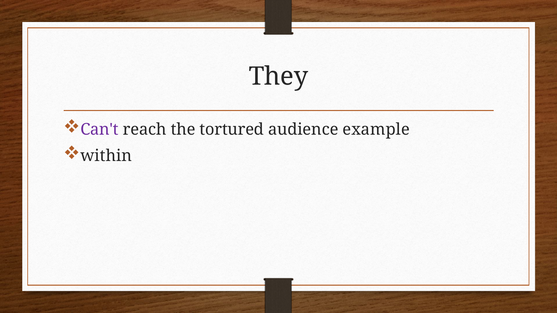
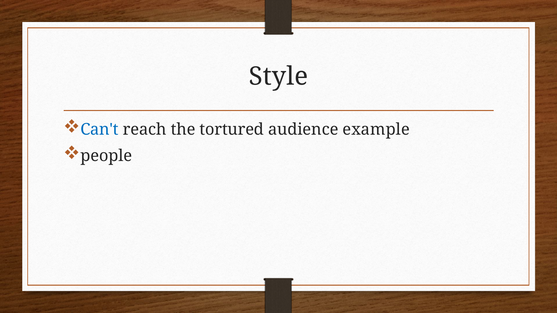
They: They -> Style (278, 76)
Can't colour: purple -> blue (100, 130)
within: within -> people (106, 156)
